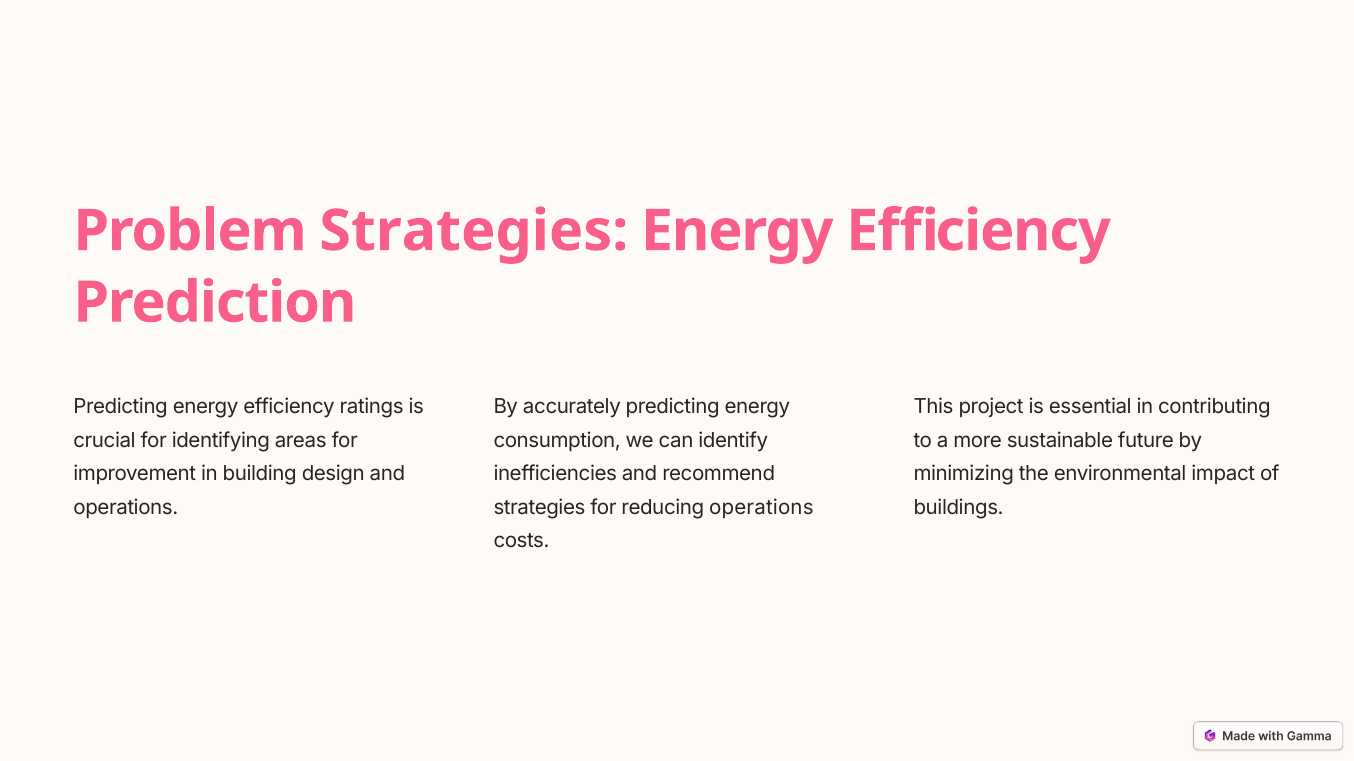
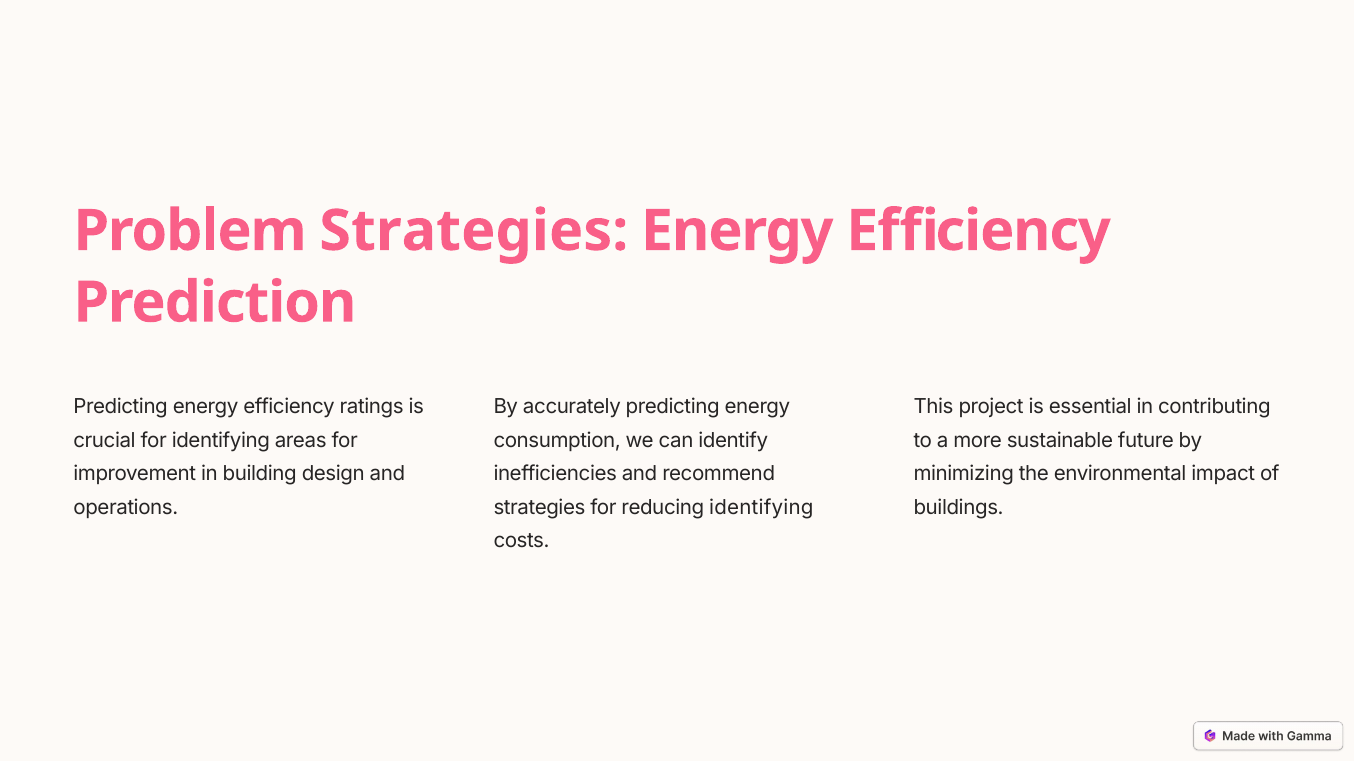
reducing operations: operations -> identifying (761, 508)
